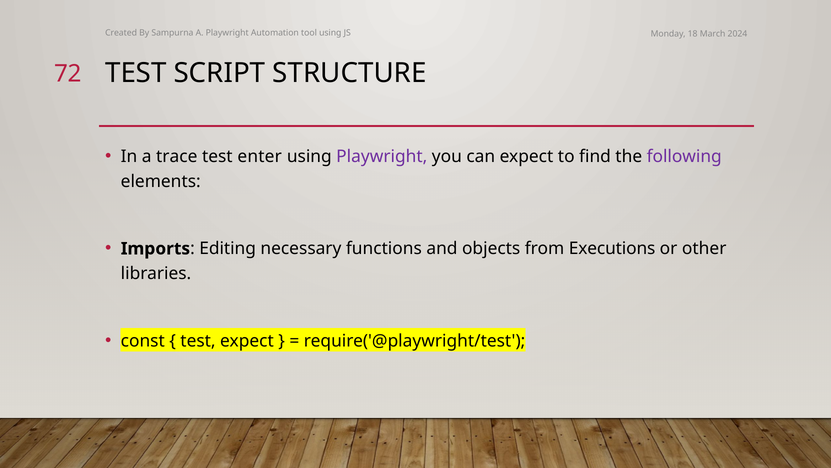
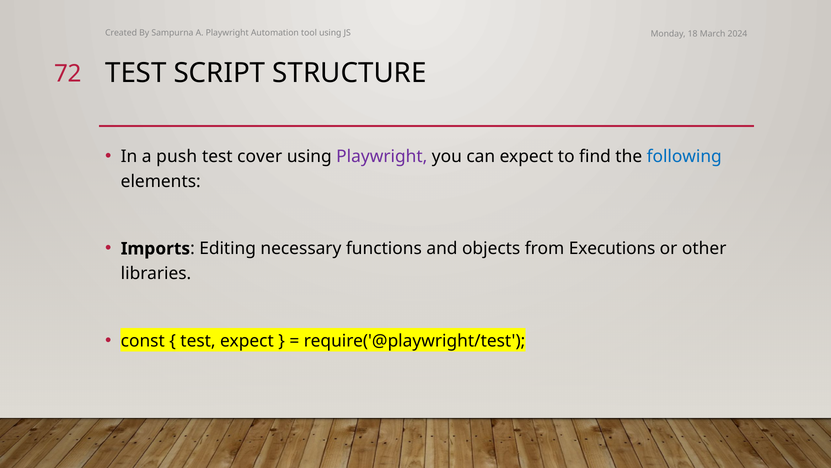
trace: trace -> push (177, 156)
enter: enter -> cover (260, 156)
following colour: purple -> blue (684, 156)
